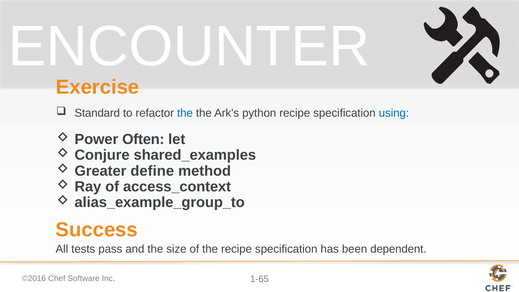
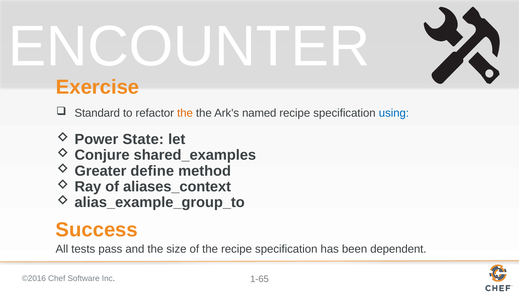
the colour: blue -> orange (185, 113)
python: python -> named (259, 113)
Often: Often -> State (143, 139)
access_context: access_context -> aliases_context (177, 187)
